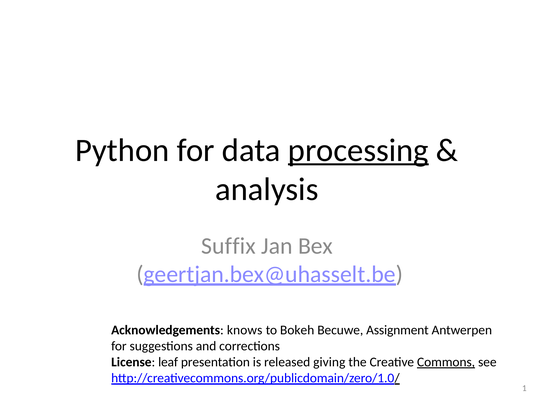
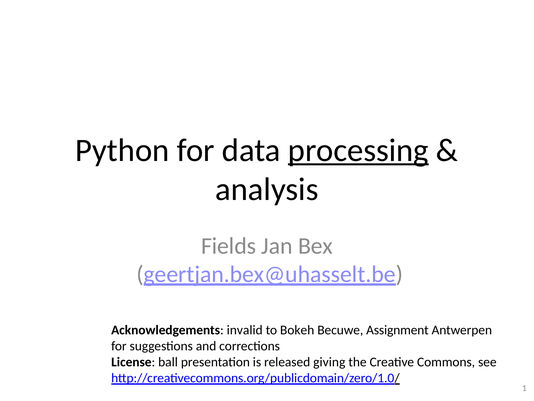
Suffix: Suffix -> Fields (229, 246)
knows: knows -> invalid (245, 330)
leaf: leaf -> ball (168, 362)
Commons underline: present -> none (446, 362)
